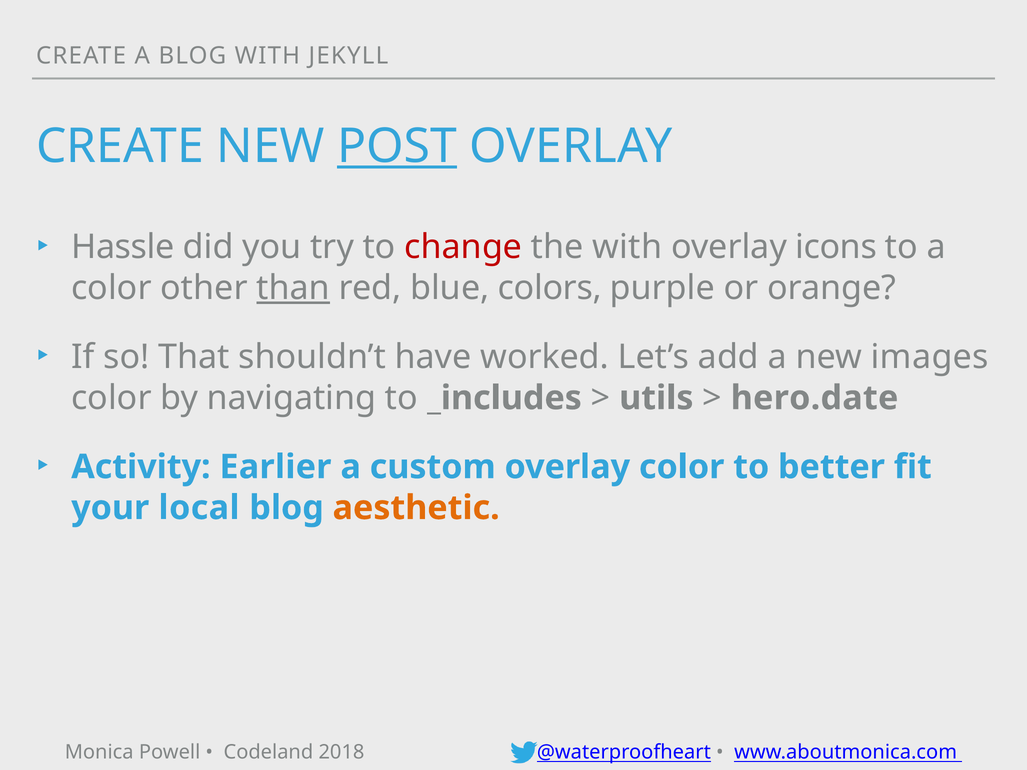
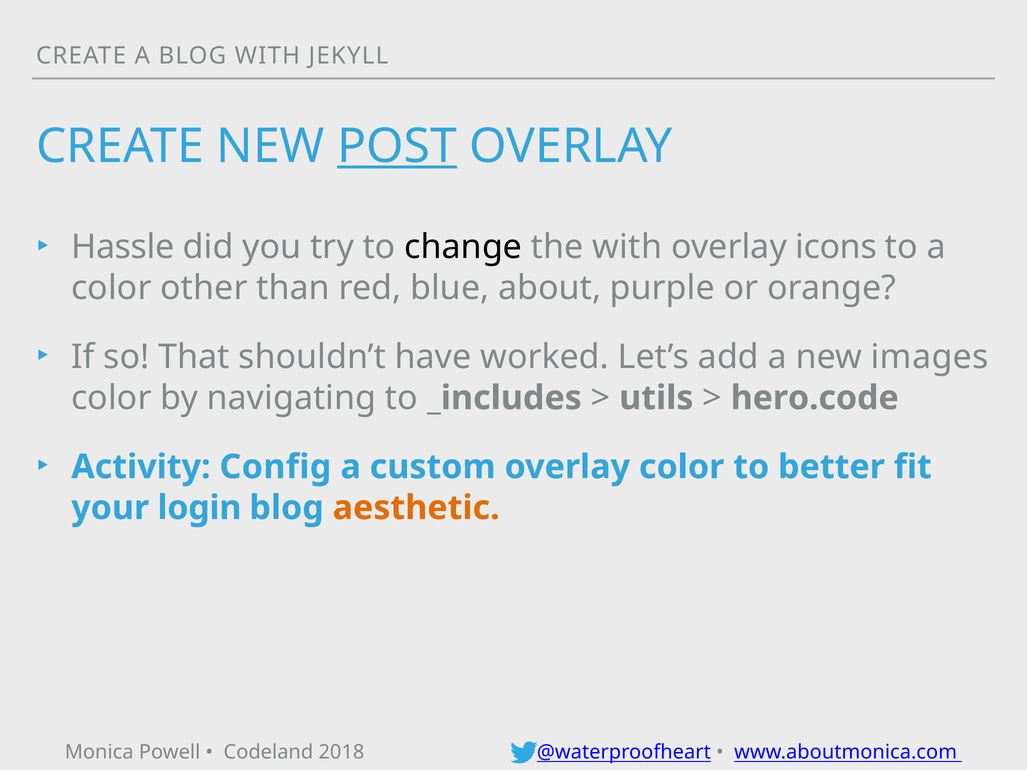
change colour: red -> black (463, 247)
than underline: present -> none (293, 288)
colors: colors -> about (550, 288)
hero.date: hero.date -> hero.code (815, 398)
Earlier: Earlier -> Config (275, 467)
local: local -> login (199, 508)
